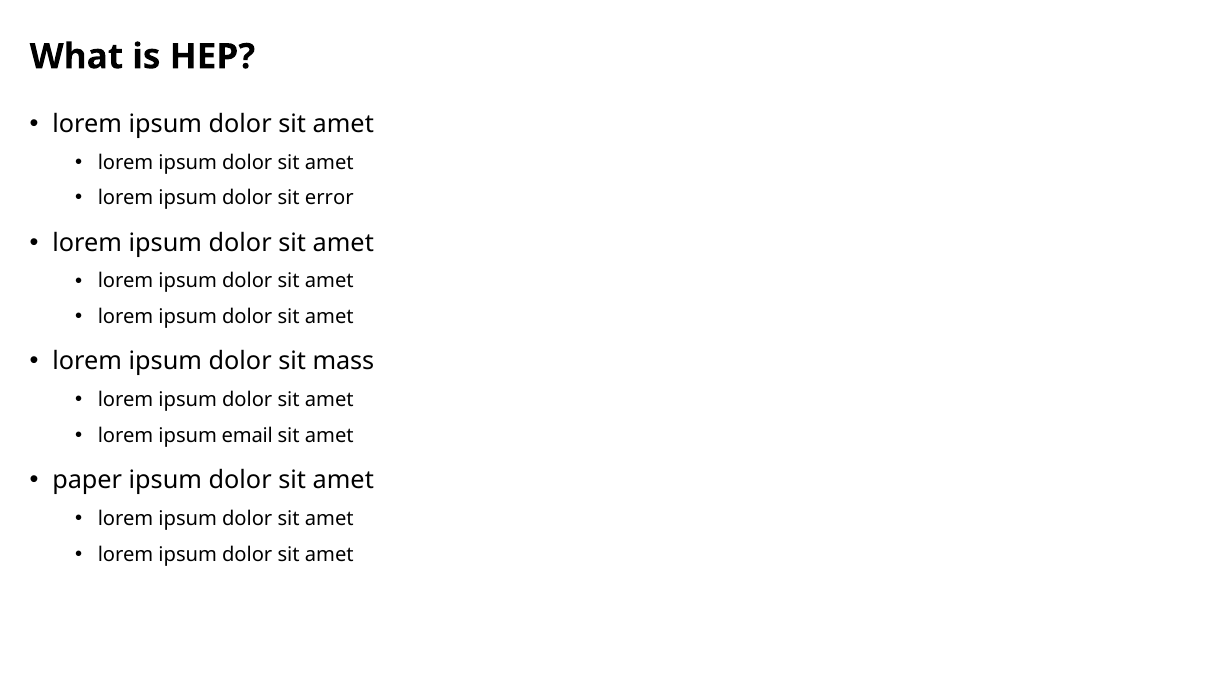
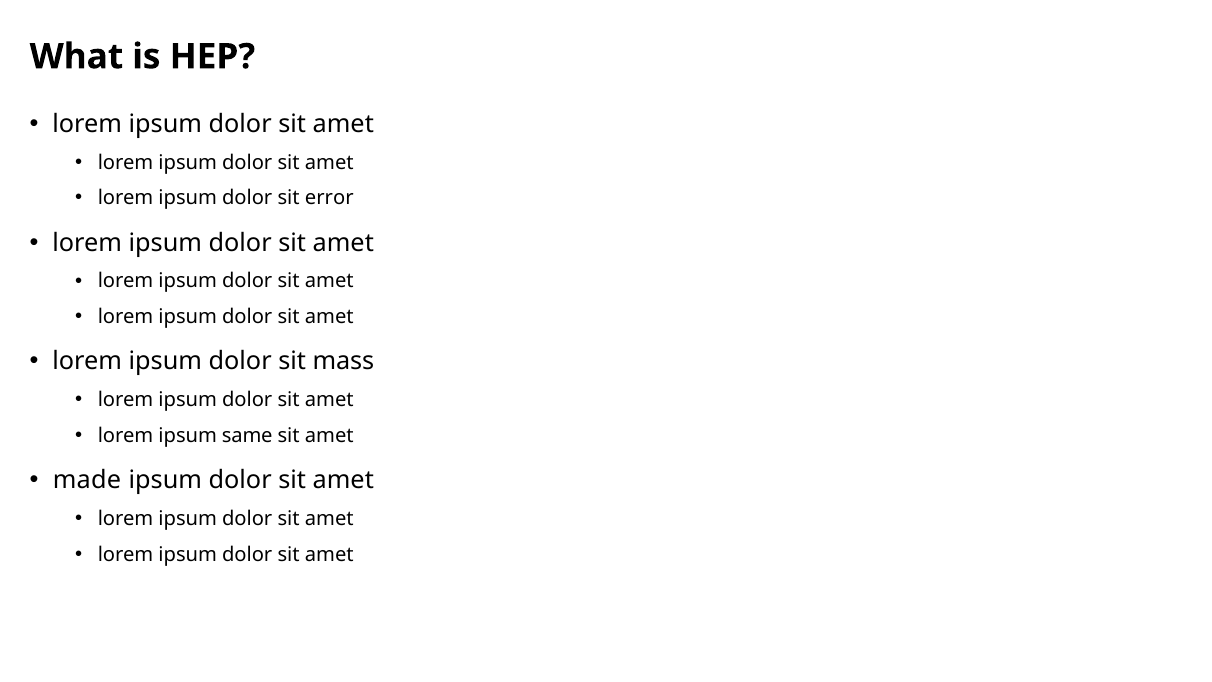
email: email -> same (247, 436)
paper: paper -> made (87, 480)
